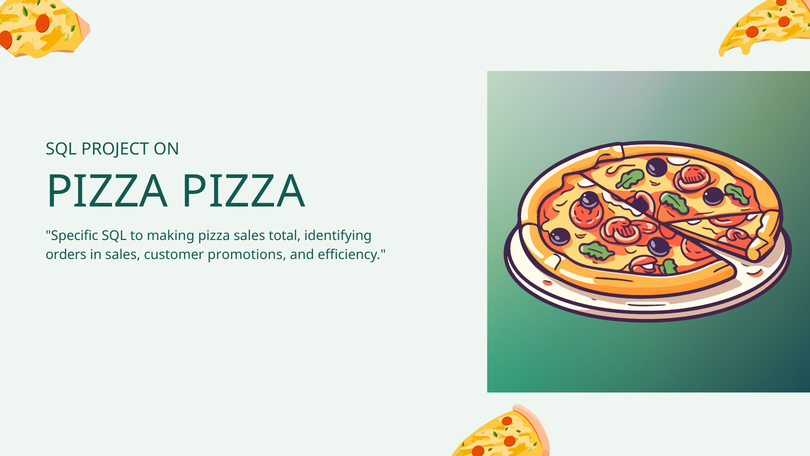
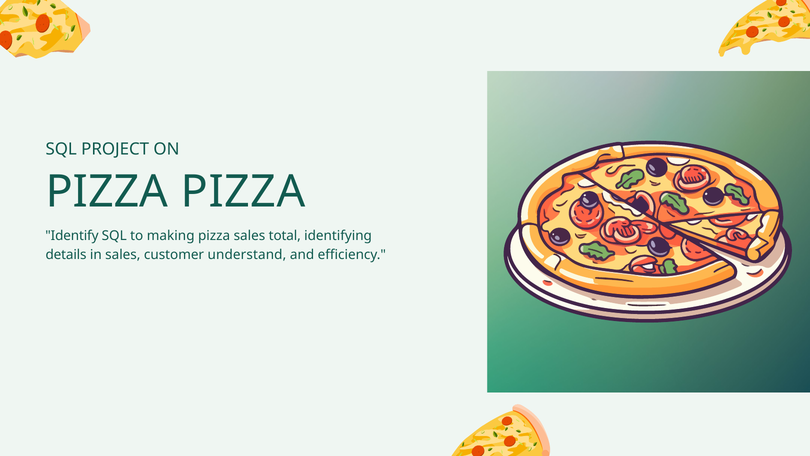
Specific: Specific -> Identify (72, 236)
orders: orders -> details (66, 255)
promotions: promotions -> understand (247, 255)
